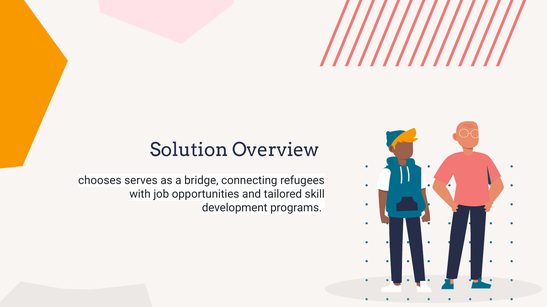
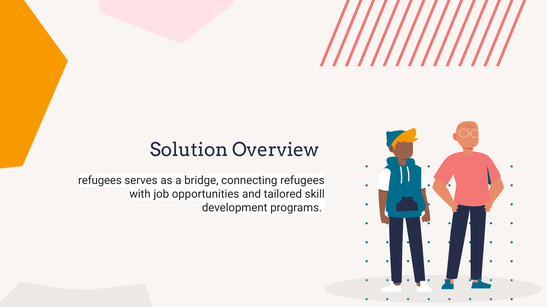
chooses: chooses -> refugees (100, 181)
